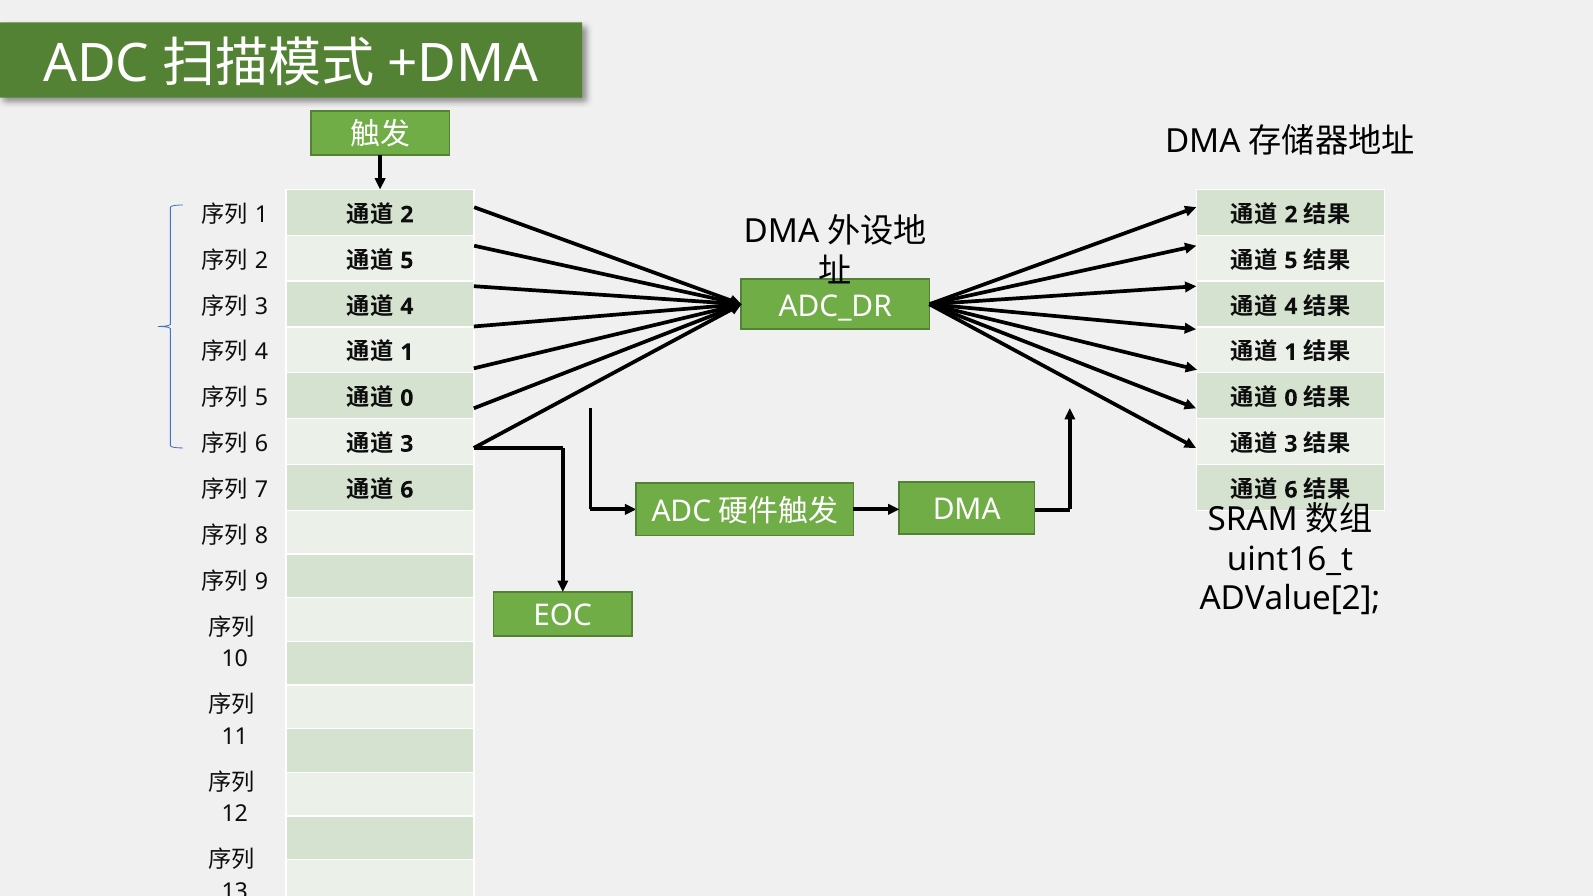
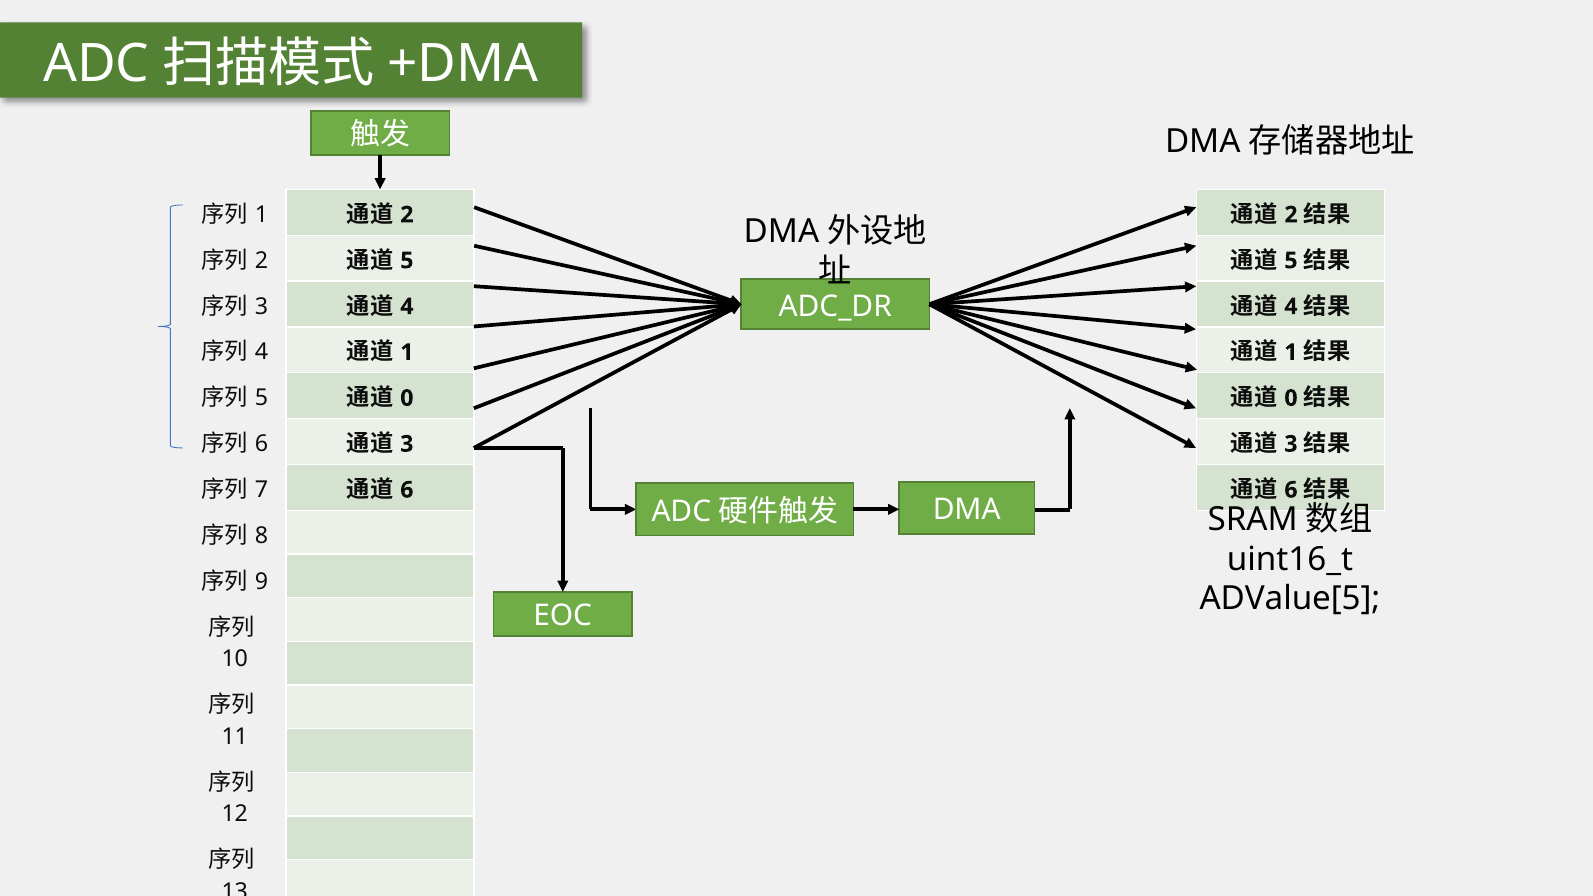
ADValue[2: ADValue[2 -> ADValue[5 (1290, 599)
